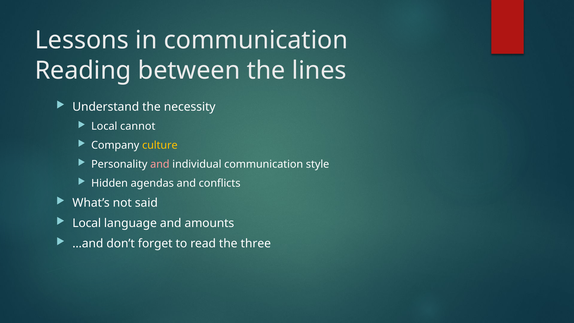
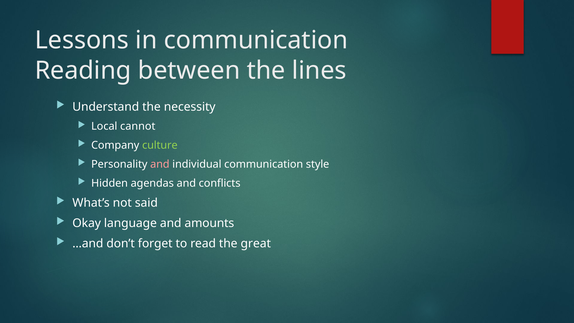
culture colour: yellow -> light green (160, 145)
Local: Local -> Okay (87, 223)
three: three -> great (256, 243)
